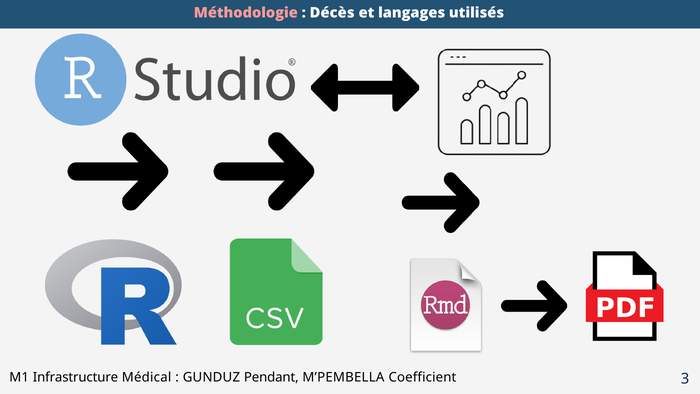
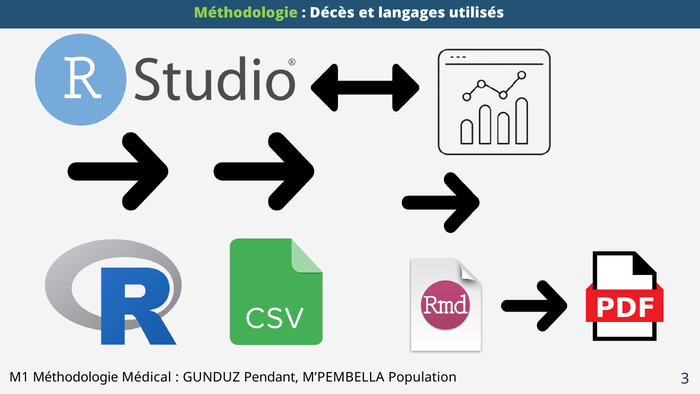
Méthodologie colour: pink -> light green (246, 13)
M1 Infrastructure: Infrastructure -> Méthodologie (76, 377)
Coefficient: Coefficient -> Population (422, 377)
